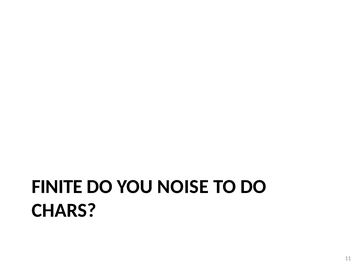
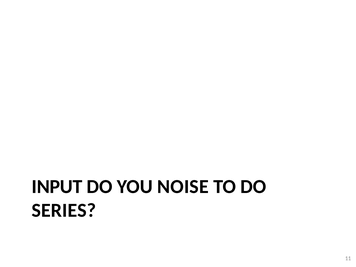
FINITE: FINITE -> INPUT (57, 187)
CHARS: CHARS -> SERIES (64, 210)
